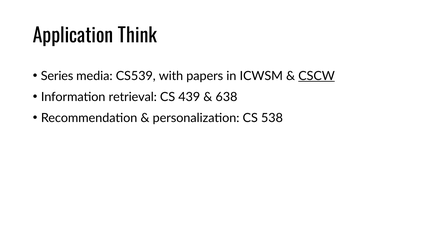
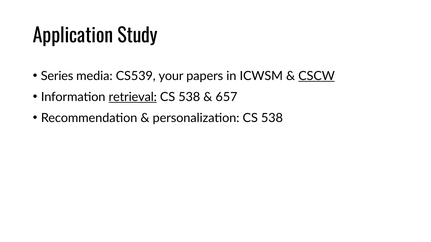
Think: Think -> Study (138, 36)
with: with -> your (171, 76)
retrieval underline: none -> present (133, 97)
439: 439 -> 538 (189, 97)
638: 638 -> 657 (226, 97)
